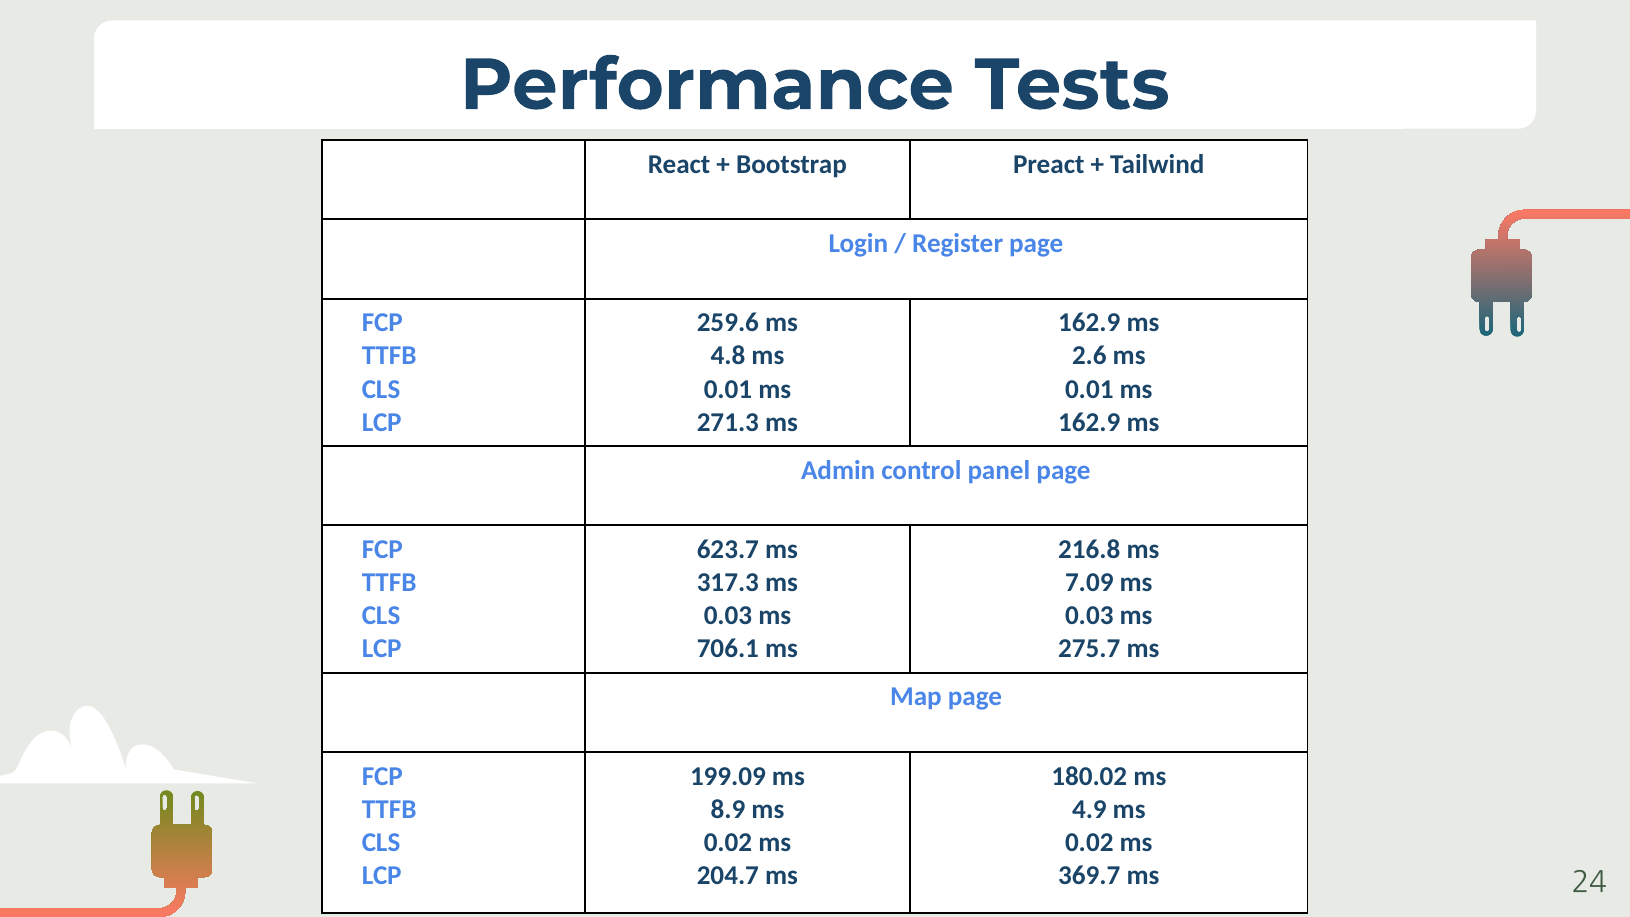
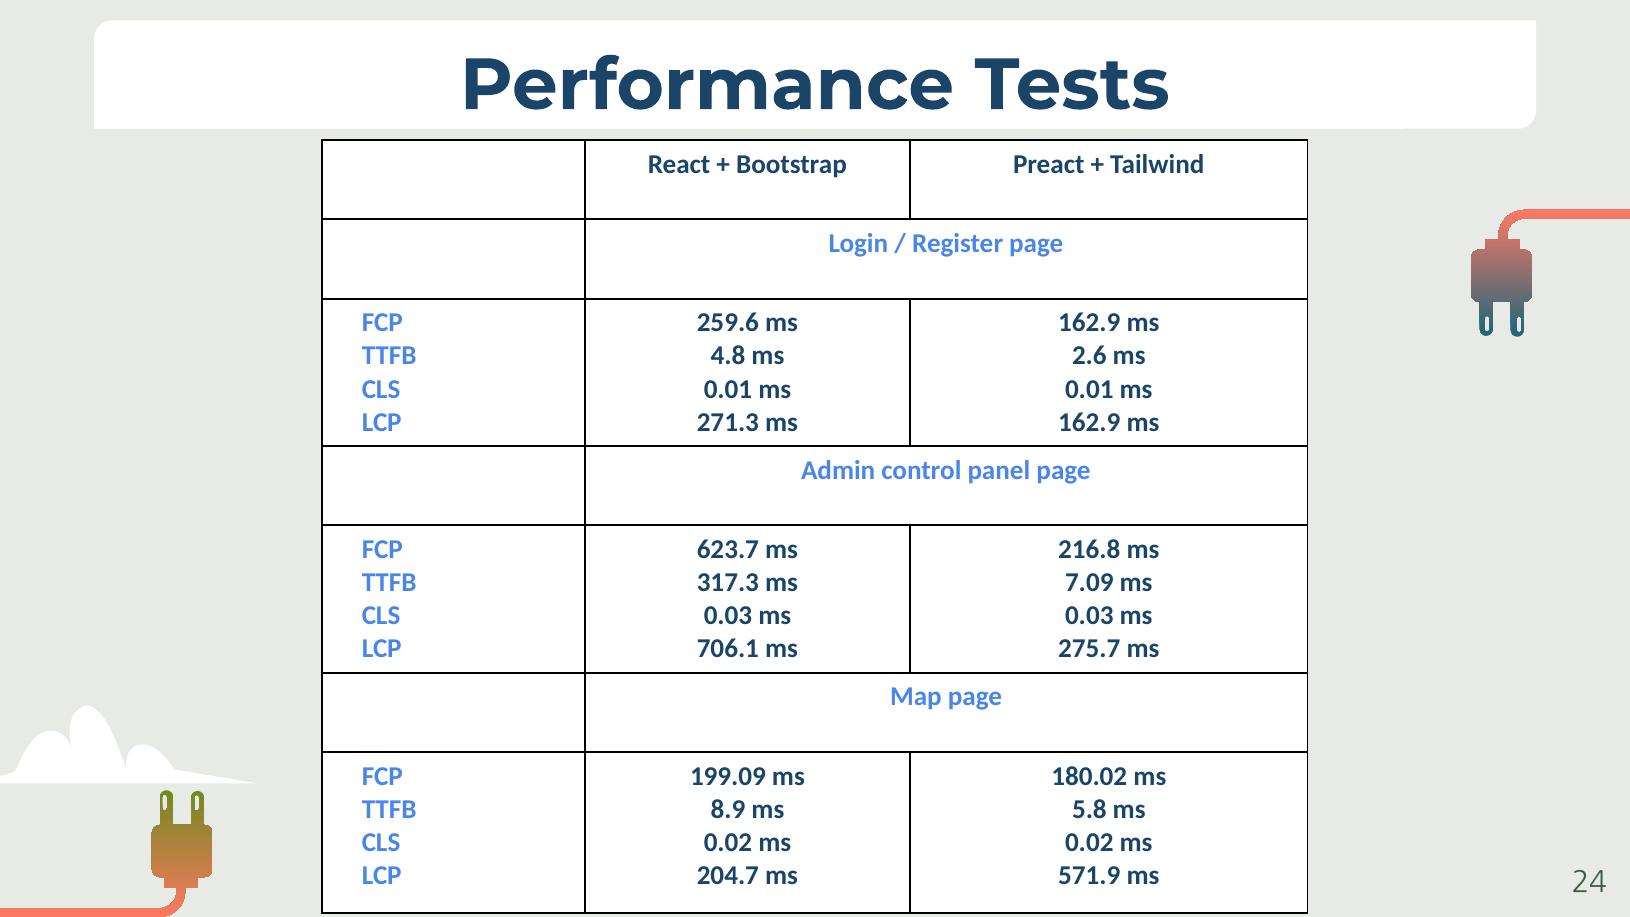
4.9: 4.9 -> 5.8 (1089, 809)
369.7: 369.7 -> 571.9 (1089, 875)
